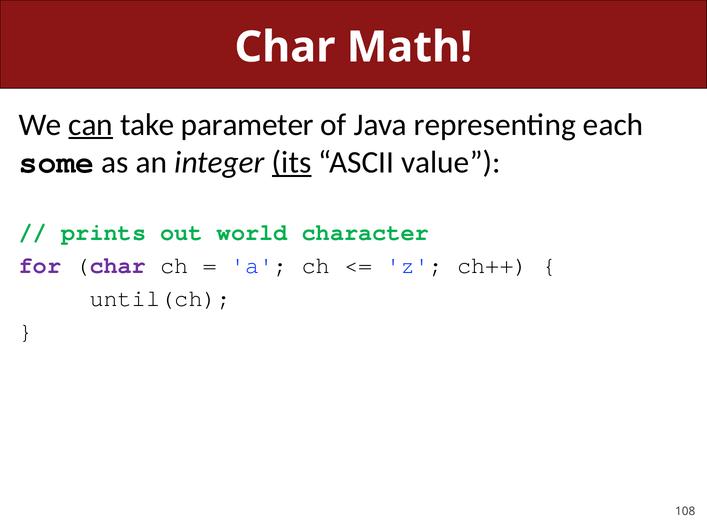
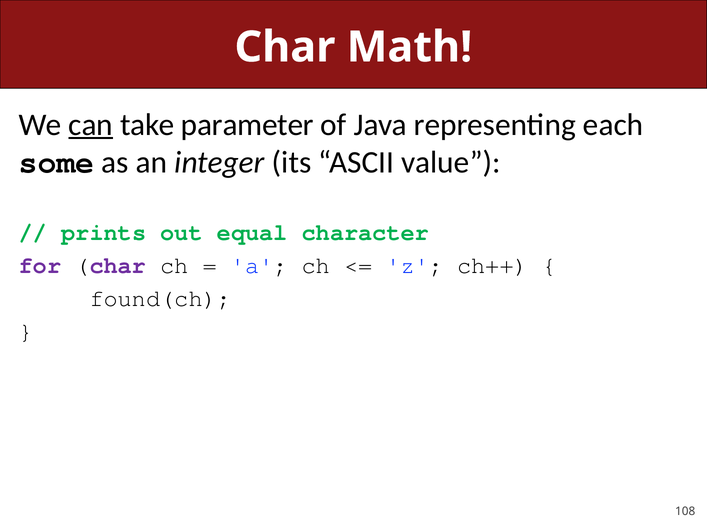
its underline: present -> none (292, 162)
world: world -> equal (252, 233)
until(ch: until(ch -> found(ch (160, 299)
